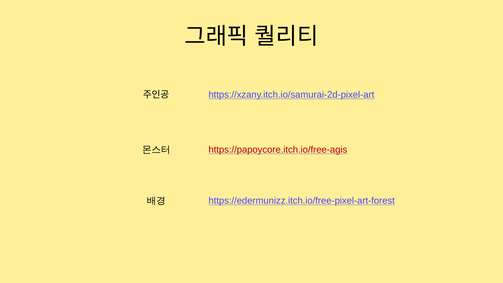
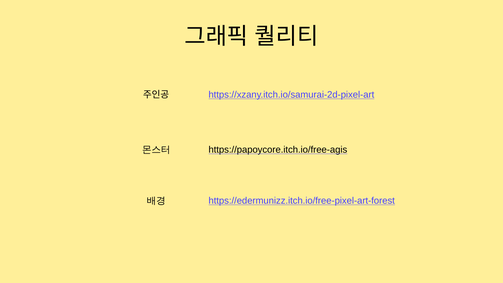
https://papoycore.itch.io/free-agis colour: red -> black (278, 150)
